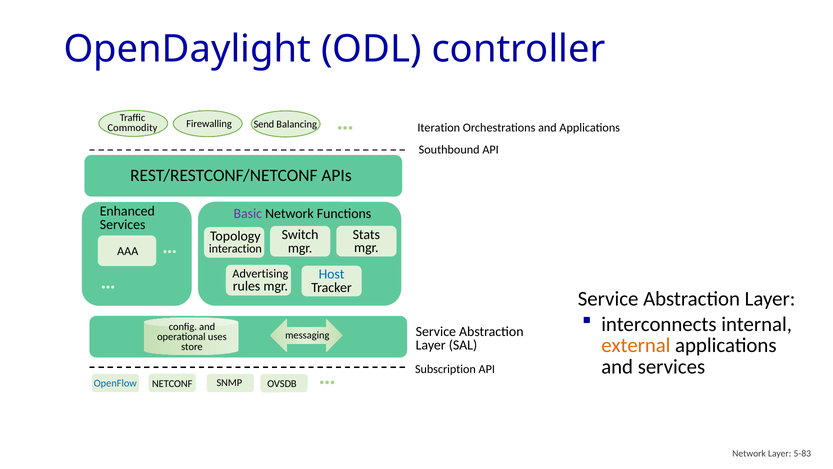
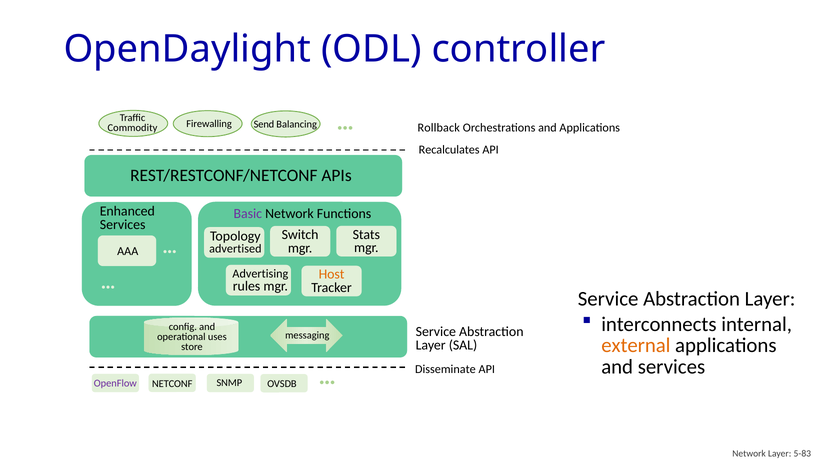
Iteration: Iteration -> Rollback (439, 128)
Southbound: Southbound -> Recalculates (449, 150)
interaction: interaction -> advertised (235, 249)
Host colour: blue -> orange (332, 274)
Subscription: Subscription -> Disseminate (445, 369)
OpenFlow colour: blue -> purple (115, 383)
